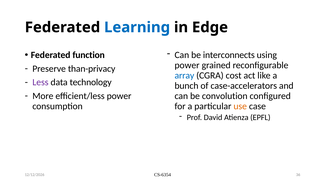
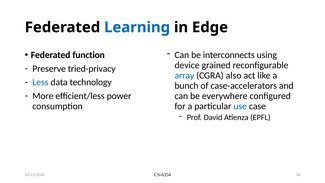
power: power -> device (187, 65)
than-privacy: than-privacy -> tried-privacy (92, 69)
cost: cost -> also (234, 75)
Less colour: purple -> blue (40, 82)
convolution: convolution -> everywhere (225, 96)
use colour: orange -> blue (240, 106)
